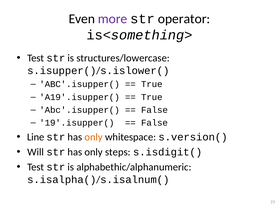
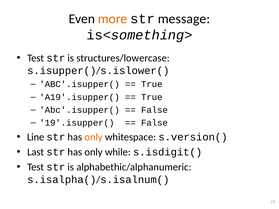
more colour: purple -> orange (113, 19)
operator: operator -> message (184, 19)
Will: Will -> Last (36, 152)
steps: steps -> while (118, 152)
